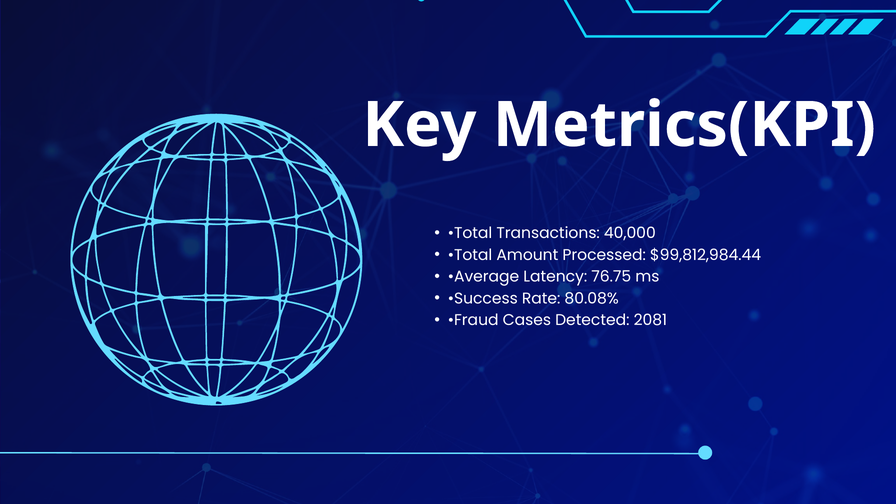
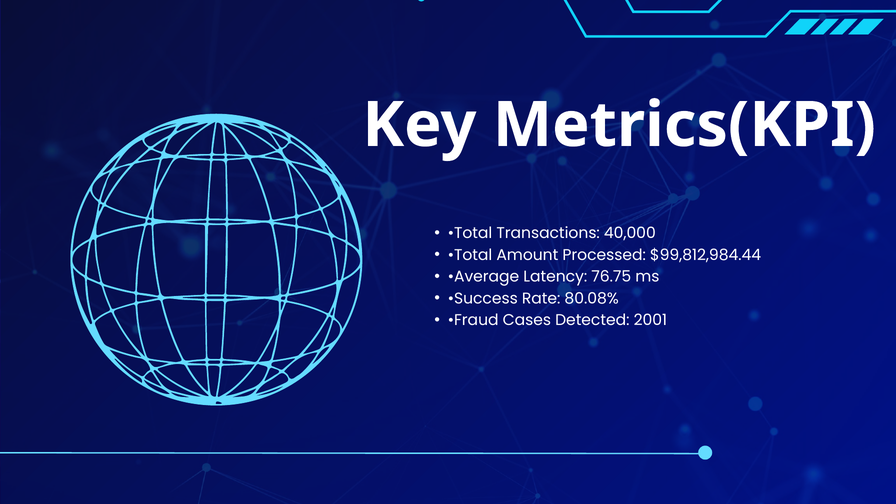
2081: 2081 -> 2001 (650, 320)
